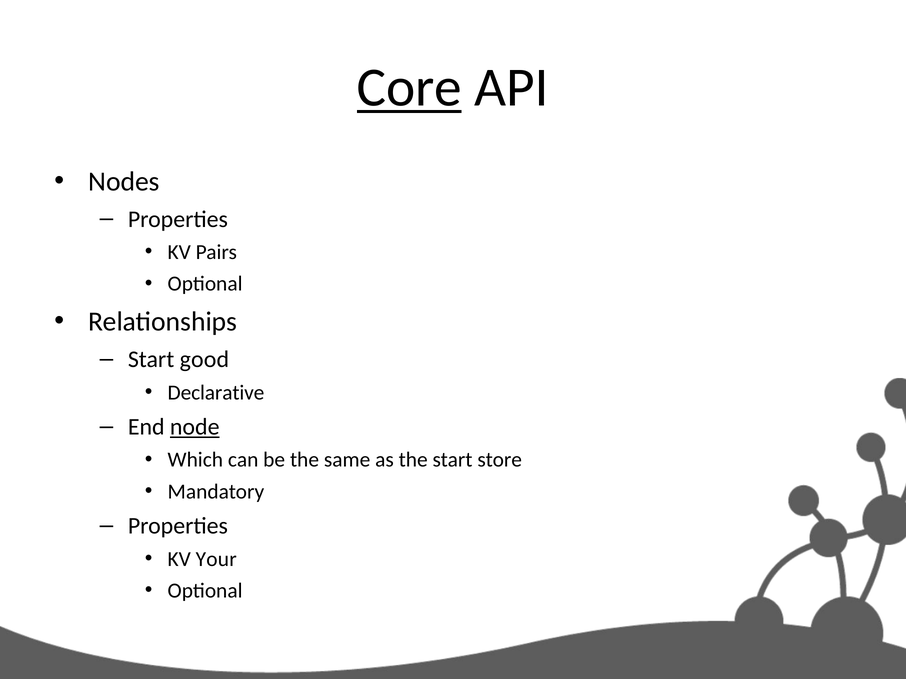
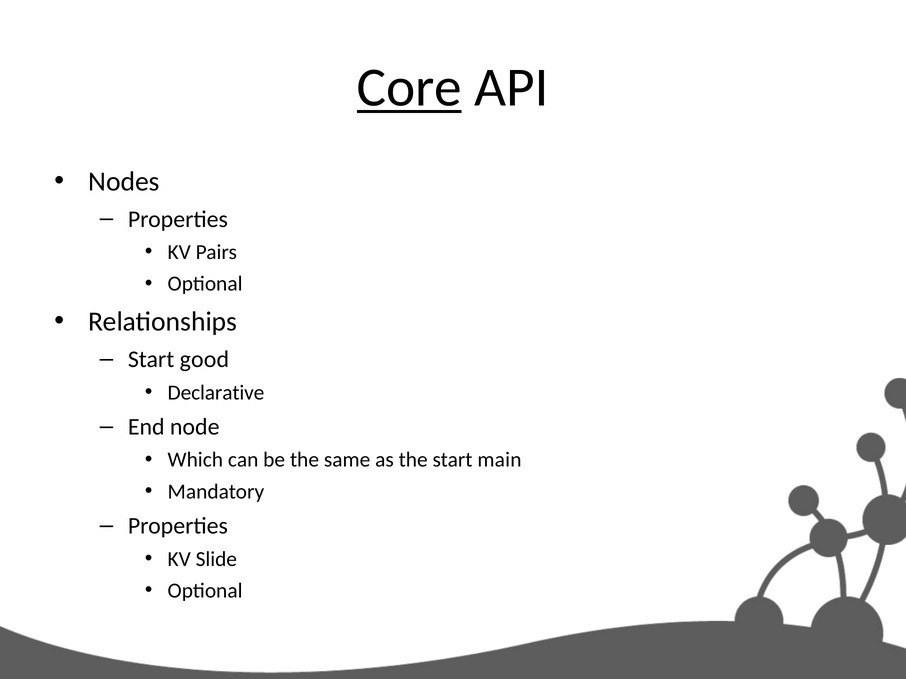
node underline: present -> none (195, 427)
store: store -> main (499, 460)
Your: Your -> Slide (216, 559)
